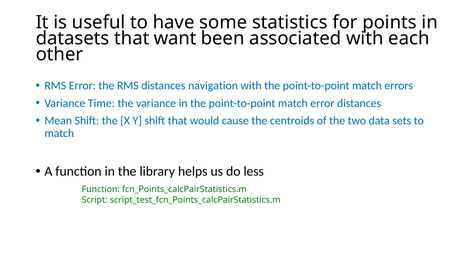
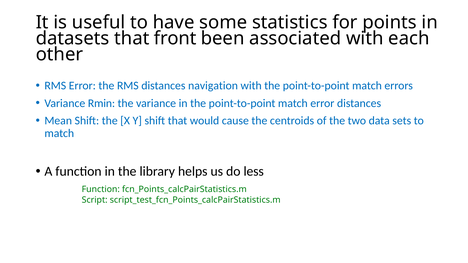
want: want -> front (175, 38)
Time: Time -> Rmin (101, 103)
